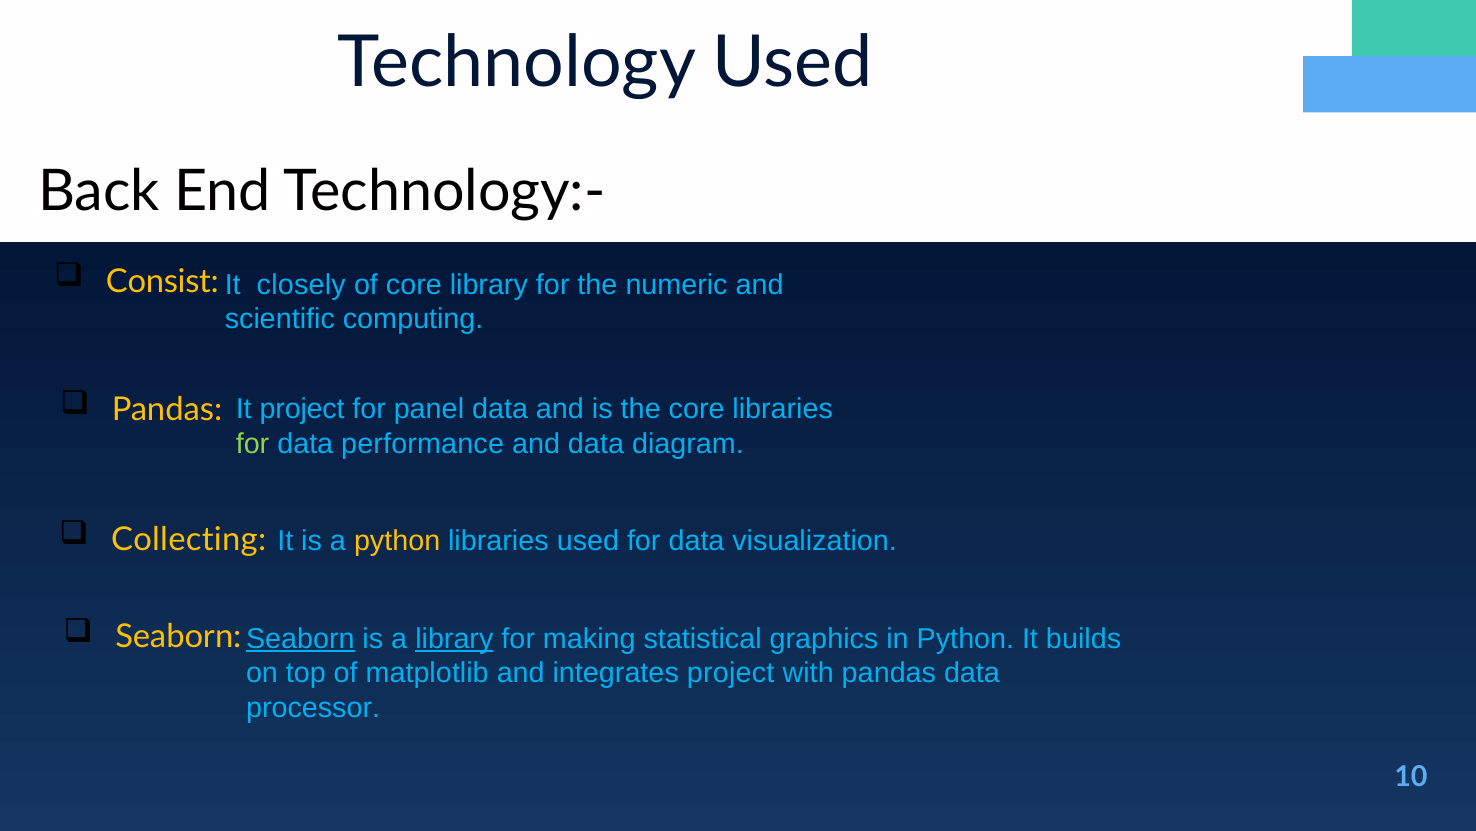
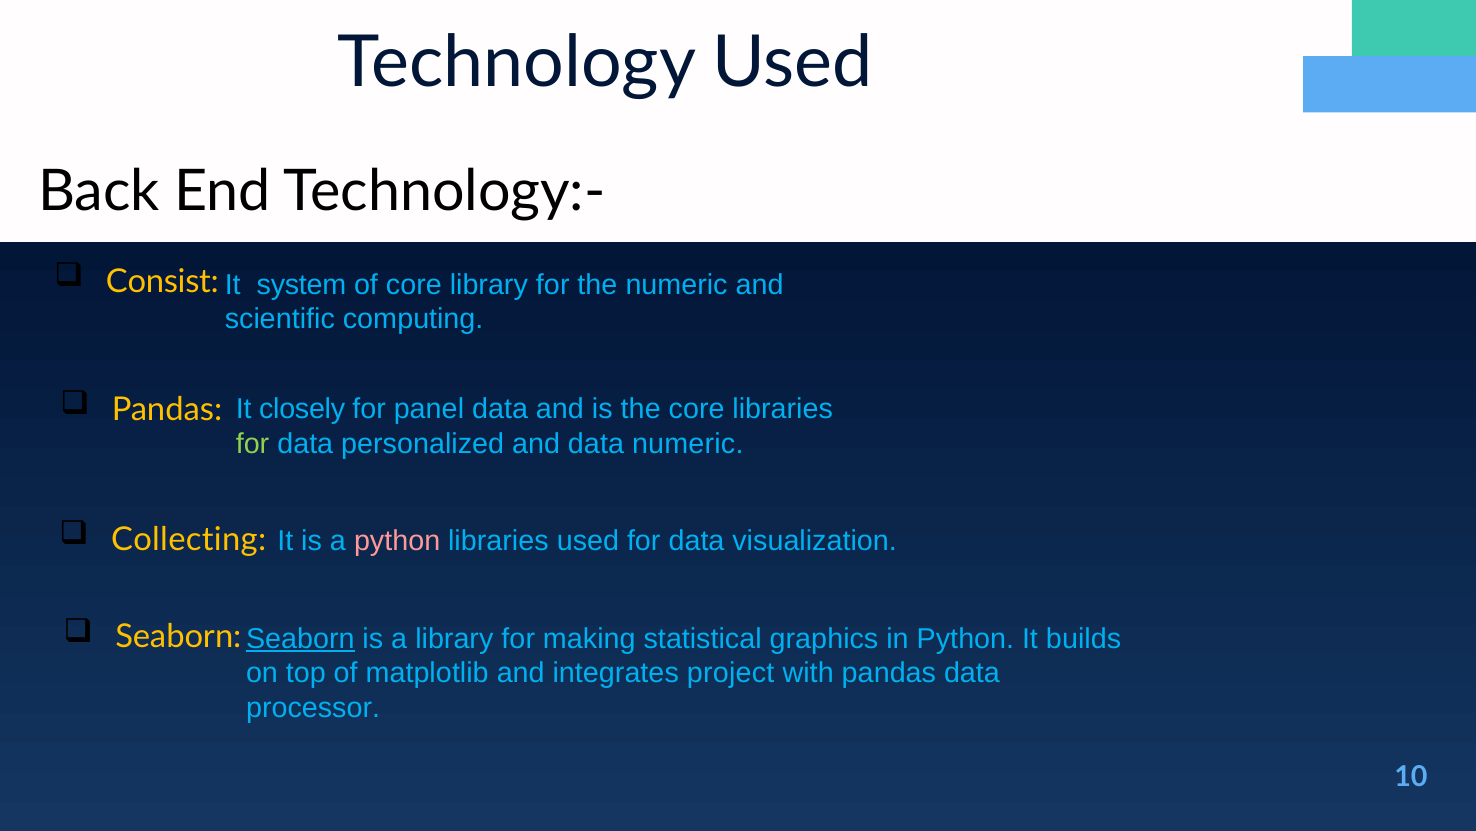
closely: closely -> system (301, 284)
It project: project -> closely (302, 409)
performance: performance -> personalized (423, 443)
data diagram: diagram -> numeric (688, 443)
python colour: yellow -> pink (397, 541)
library underline: present -> none (454, 638)
